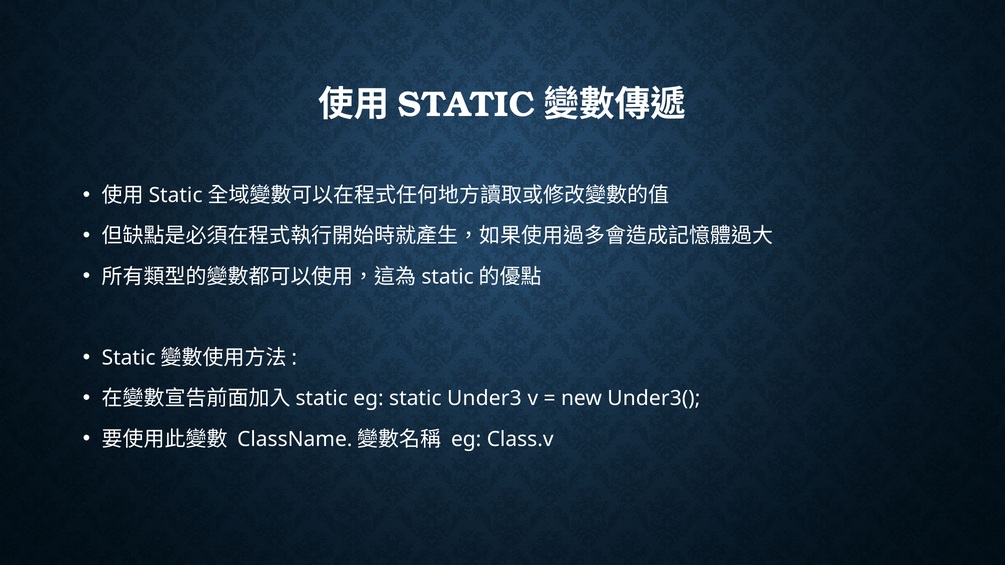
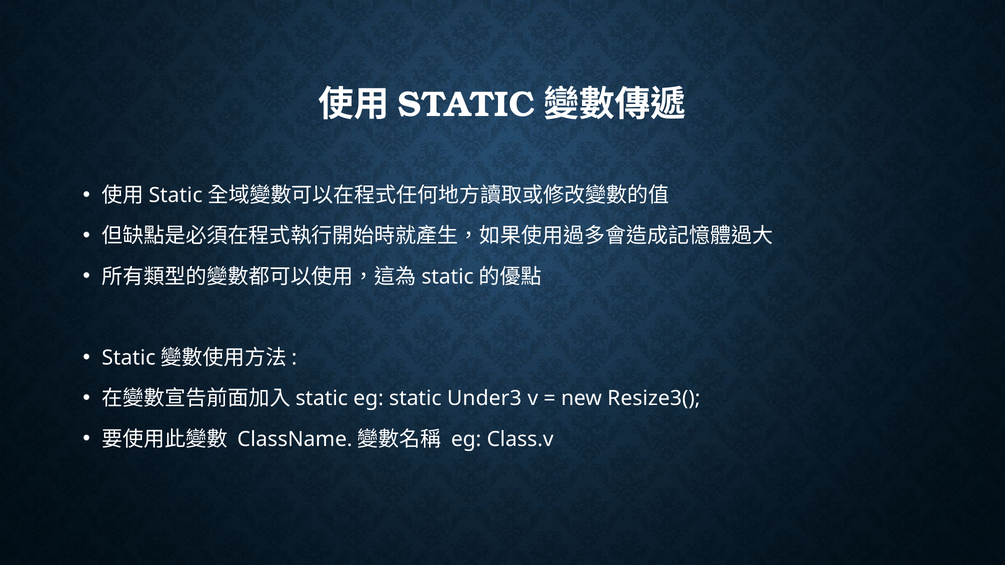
Under3(: Under3( -> Resize3( (654, 399)
